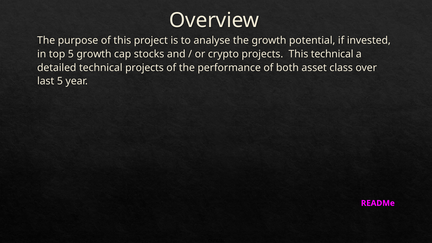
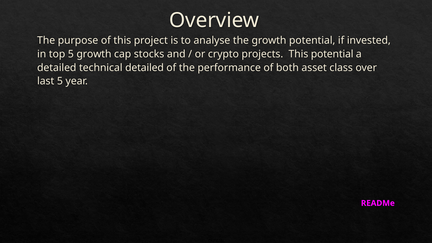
This technical: technical -> potential (332, 54)
technical projects: projects -> detailed (144, 68)
